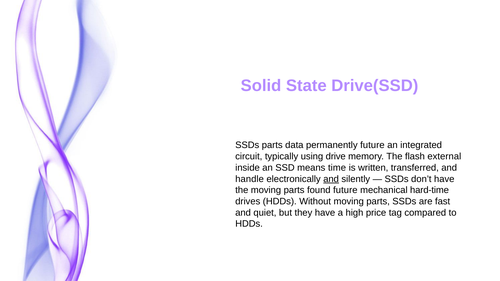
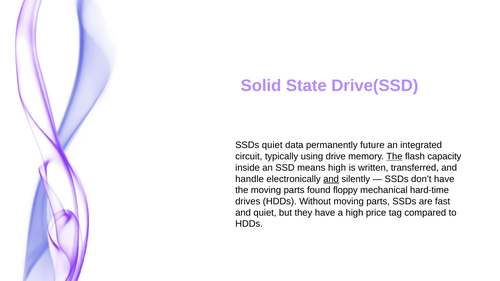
SSDs parts: parts -> quiet (272, 145)
The underline: none -> present (394, 157)
external: external -> capacity (444, 157)
means time: time -> high (337, 168)
found future: future -> floppy (345, 190)
